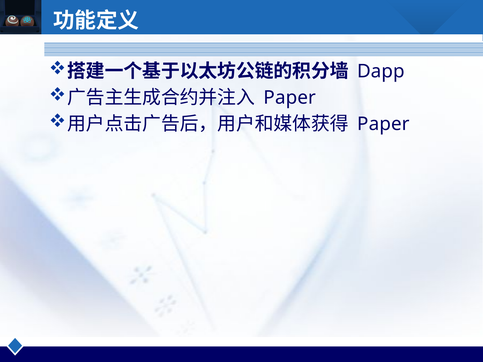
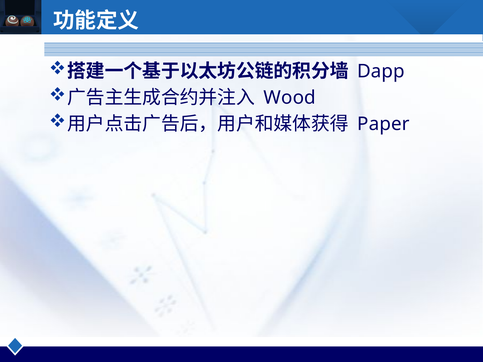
Paper: Paper -> Wood (290, 98)
